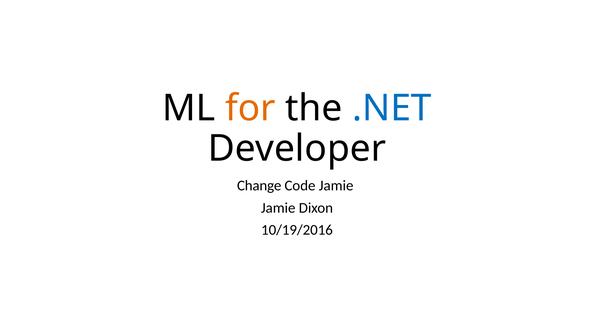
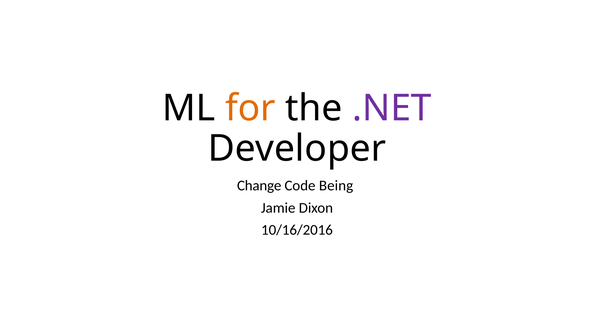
.NET colour: blue -> purple (392, 108)
Code Jamie: Jamie -> Being (336, 186)
10/19/2016: 10/19/2016 -> 10/16/2016 (297, 230)
